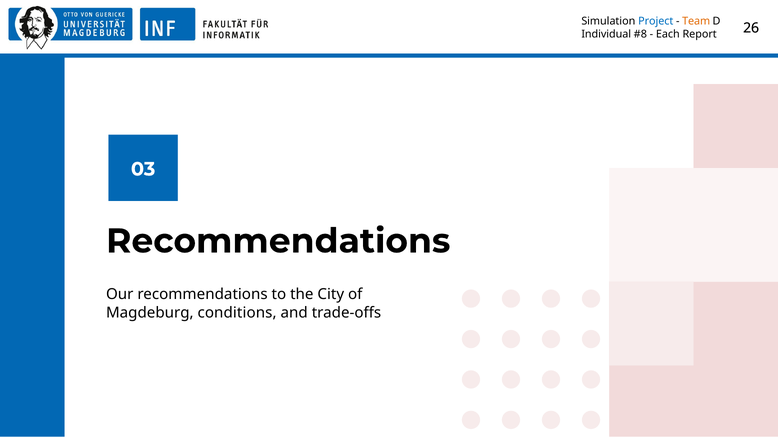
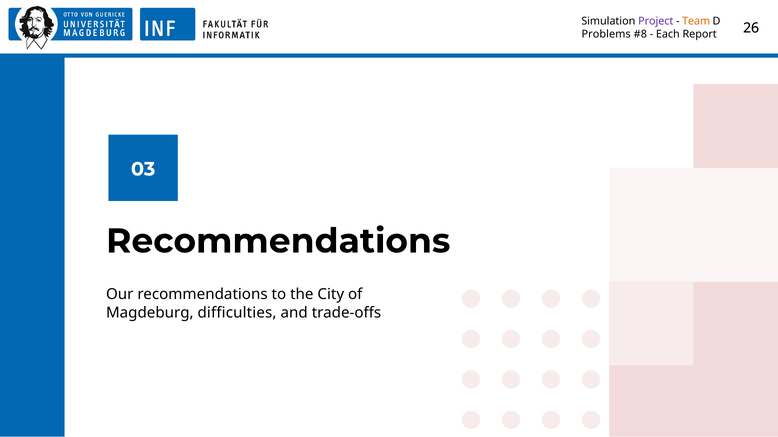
Project colour: blue -> purple (656, 21)
Individual: Individual -> Problems (606, 34)
conditions: conditions -> difficulties (237, 313)
